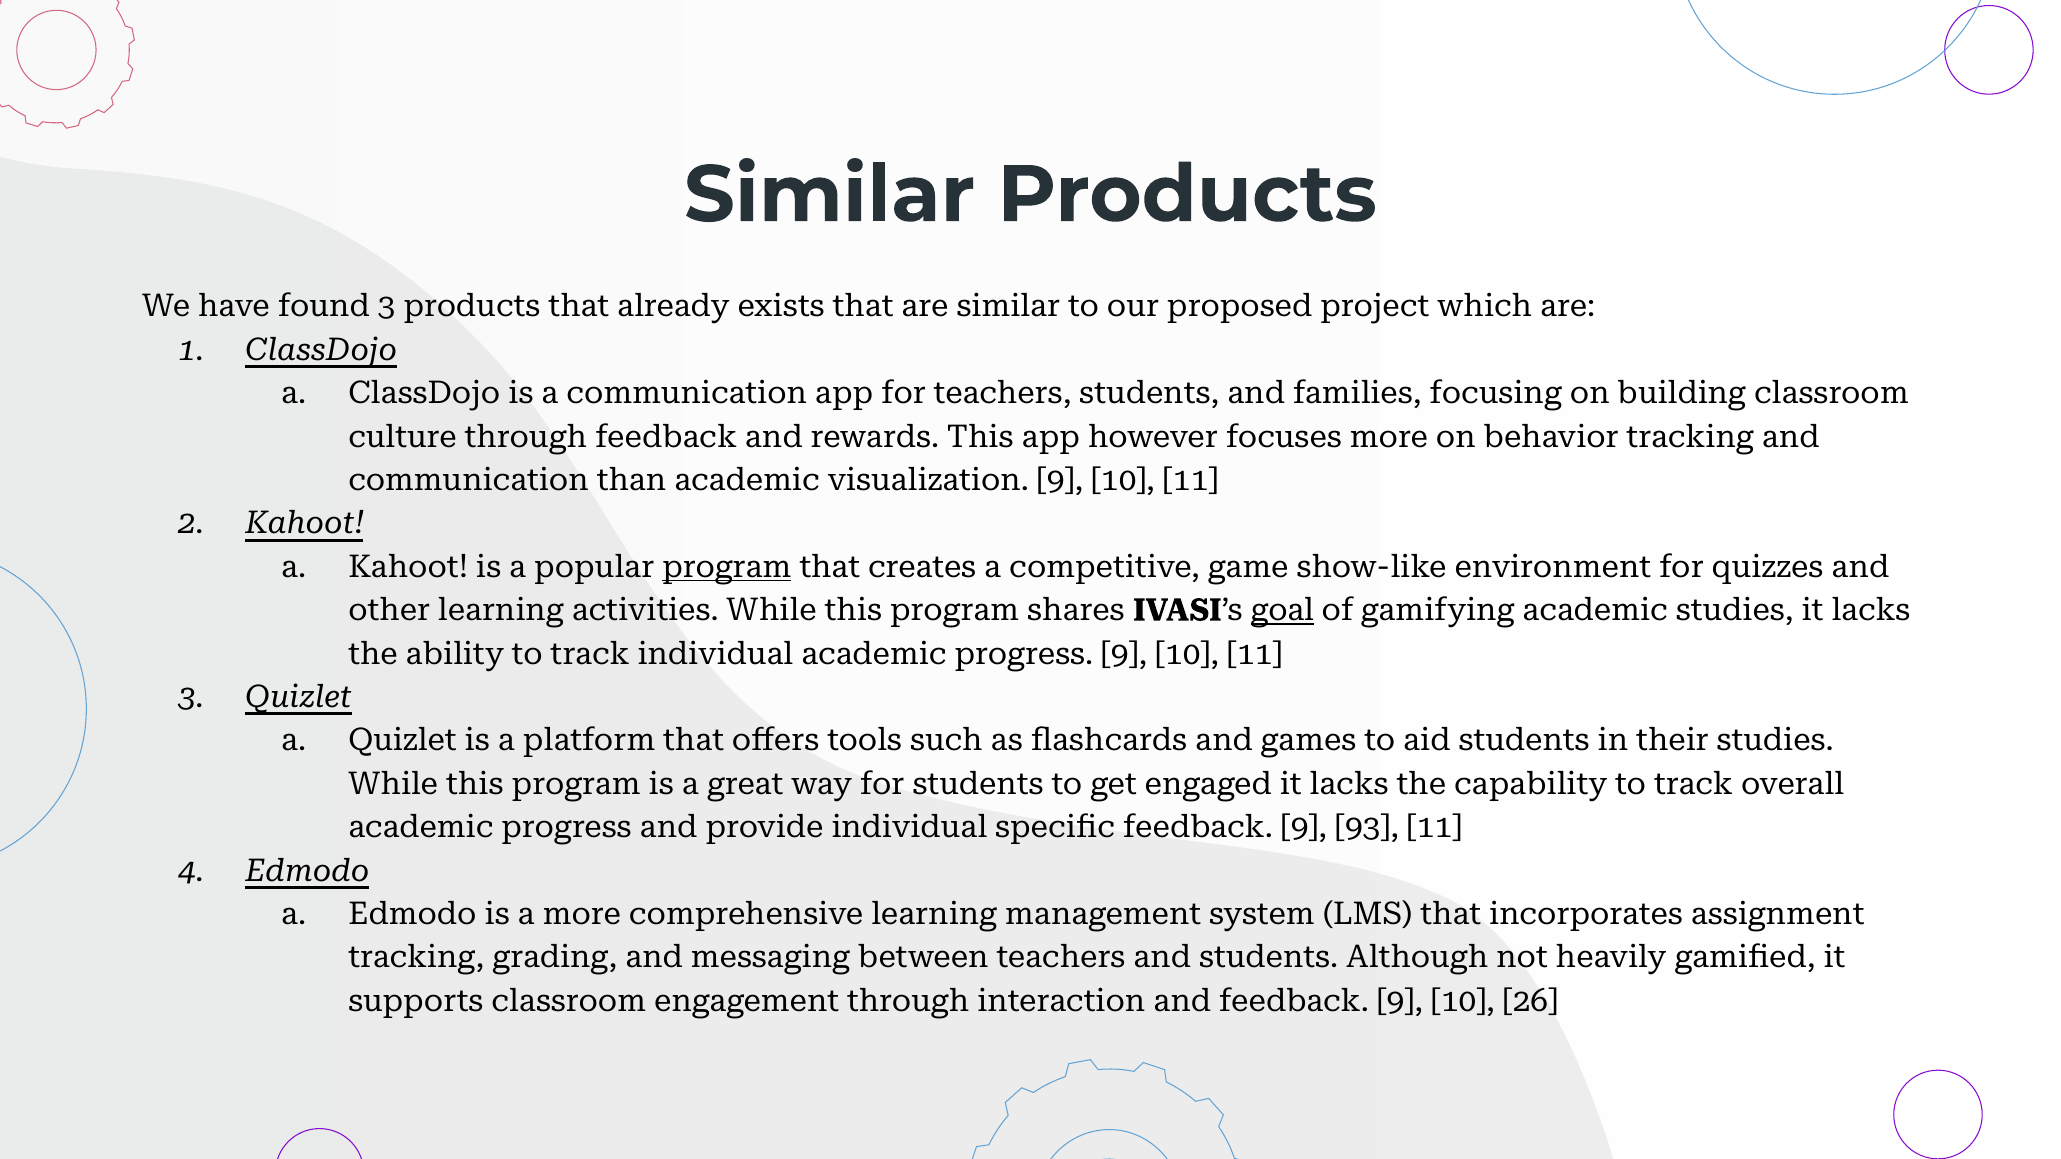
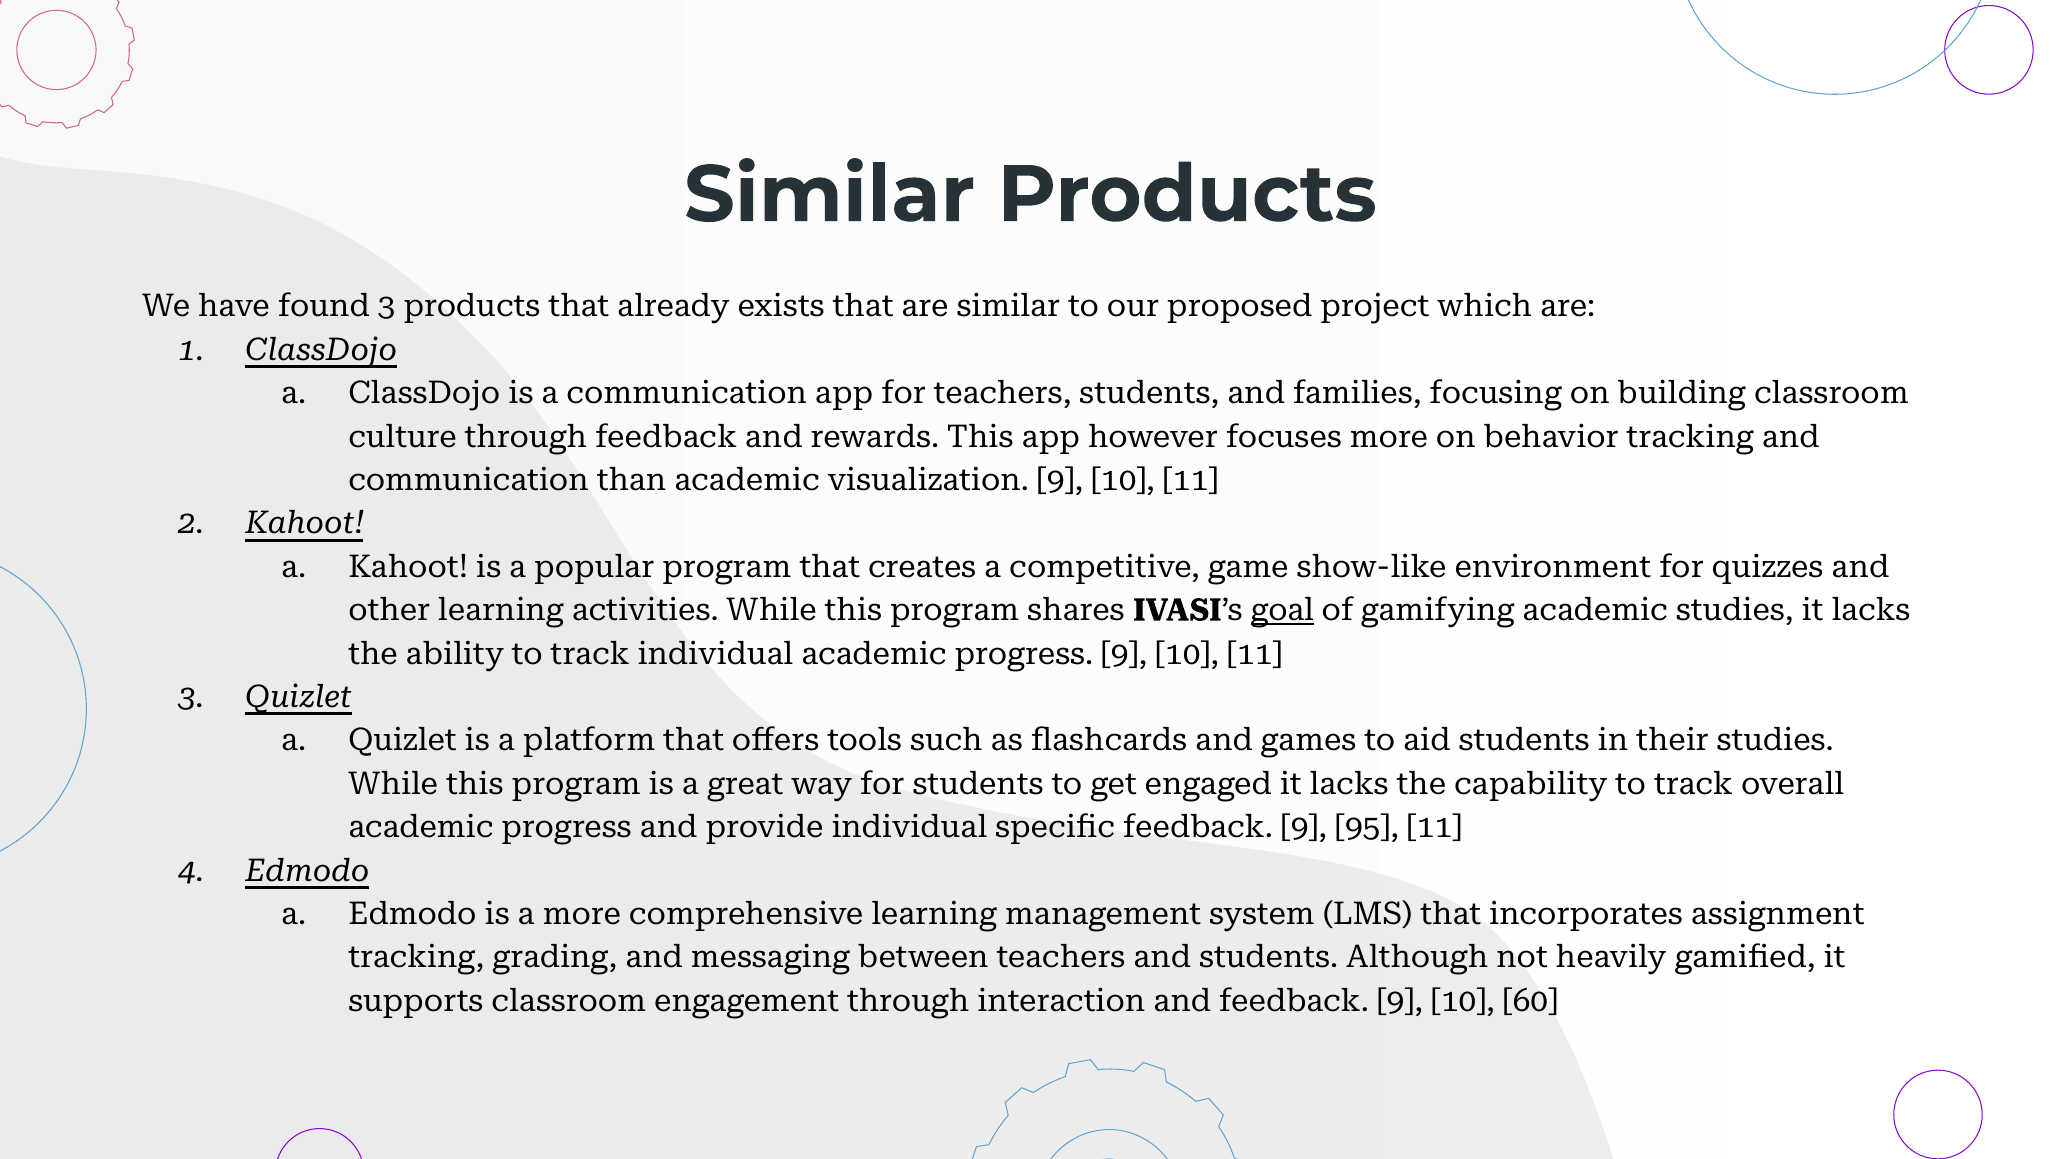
program underline: present -> none (727, 567)
93: 93 -> 95 (1367, 828)
26: 26 -> 60 (1530, 1001)
